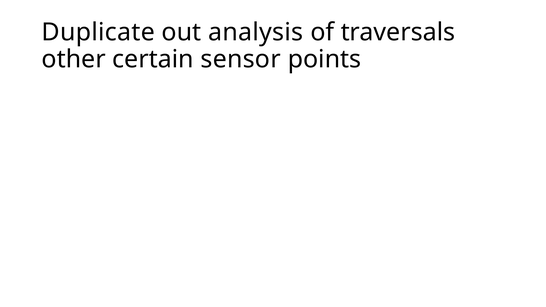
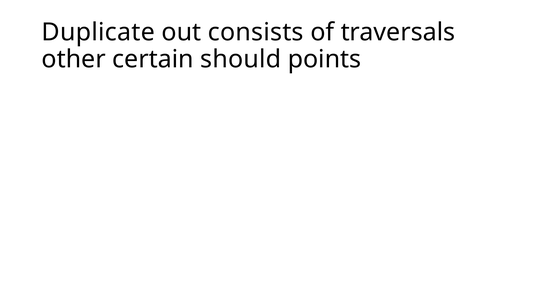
analysis: analysis -> consists (256, 32)
sensor: sensor -> should (241, 59)
